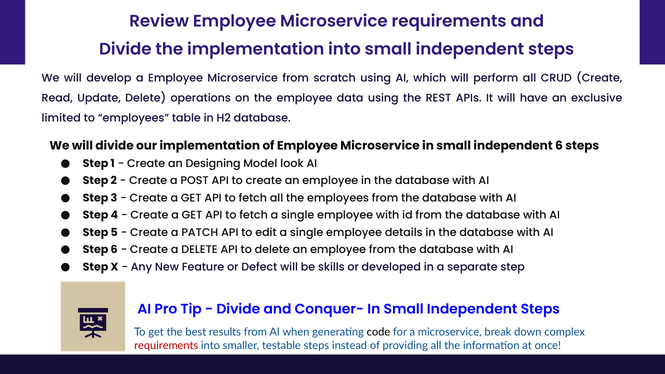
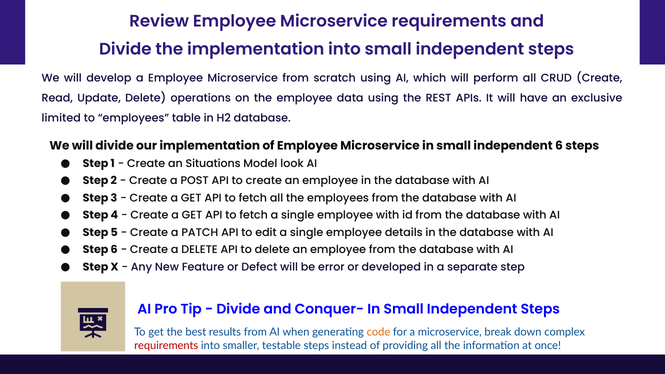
Designing: Designing -> Situations (213, 163)
skills: skills -> error (331, 267)
code colour: black -> orange (378, 332)
